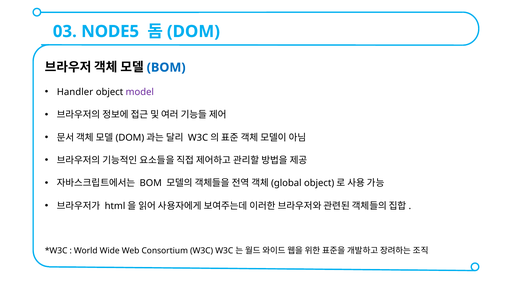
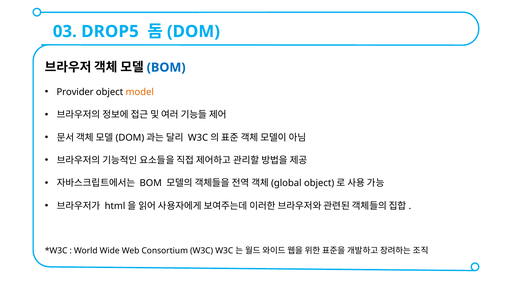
NODE5: NODE5 -> DROP5 (110, 31)
Handler: Handler -> Provider (75, 92)
model colour: purple -> orange (140, 92)
